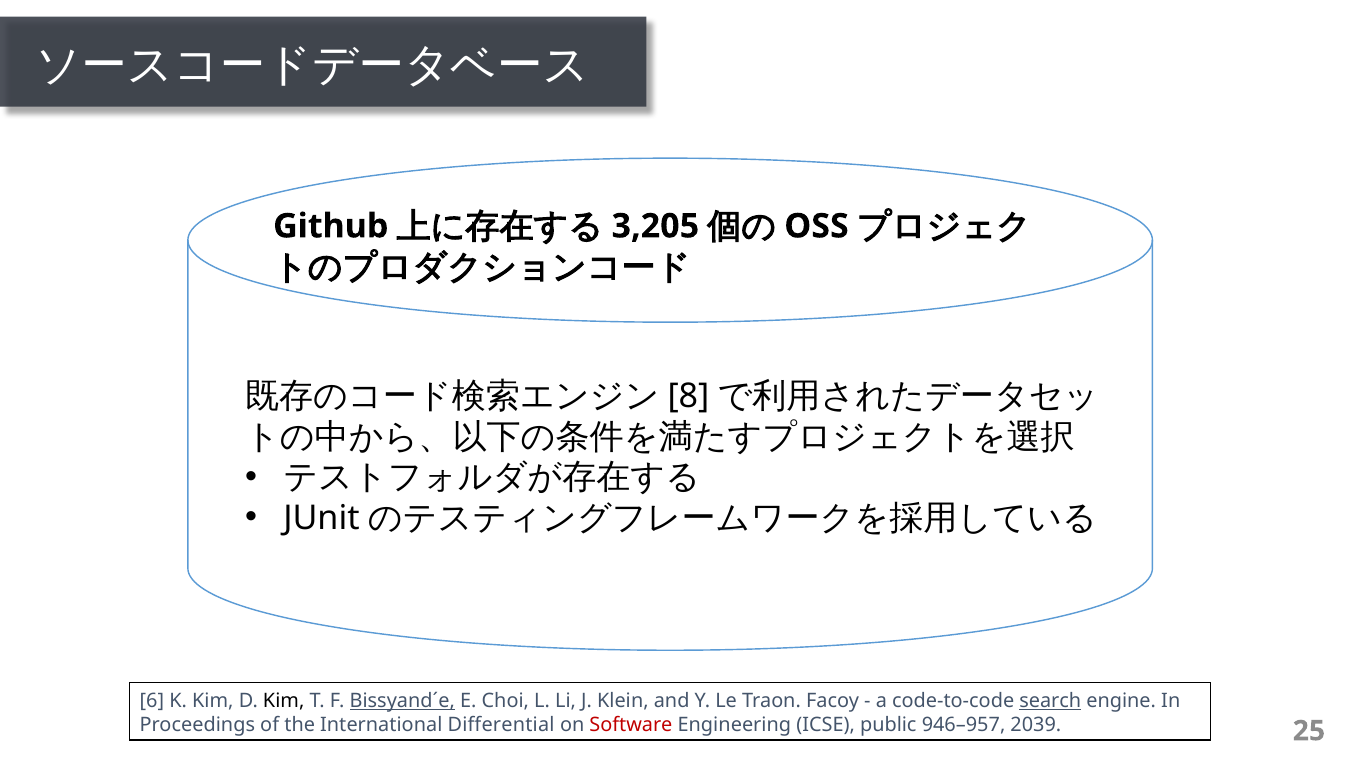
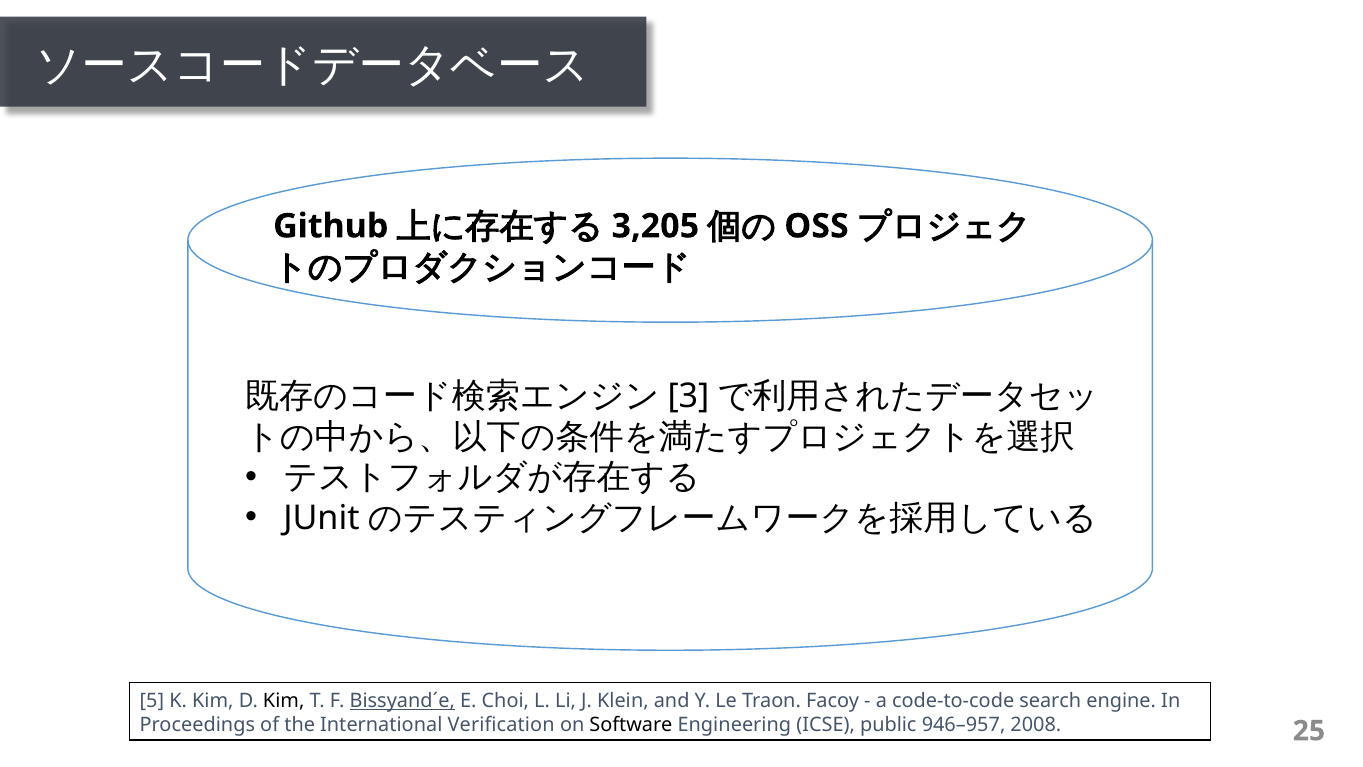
8: 8 -> 3 (688, 396)
6: 6 -> 5 (152, 700)
search underline: present -> none (1050, 700)
Diﬀerential: Diﬀerential -> Veriﬁcation (501, 724)
Software colour: red -> black (631, 724)
2039: 2039 -> 2008 (1036, 724)
